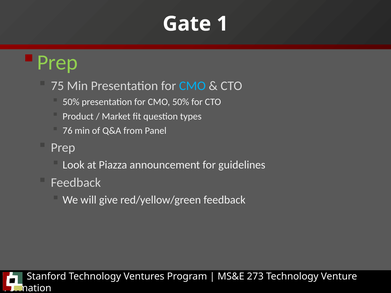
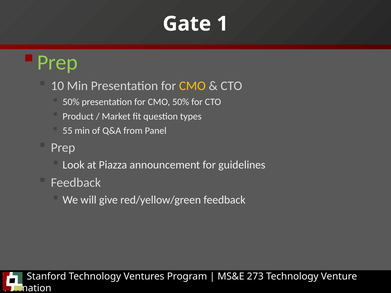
75: 75 -> 10 (57, 86)
CMO colour: light blue -> yellow (192, 86)
76: 76 -> 55 (68, 131)
